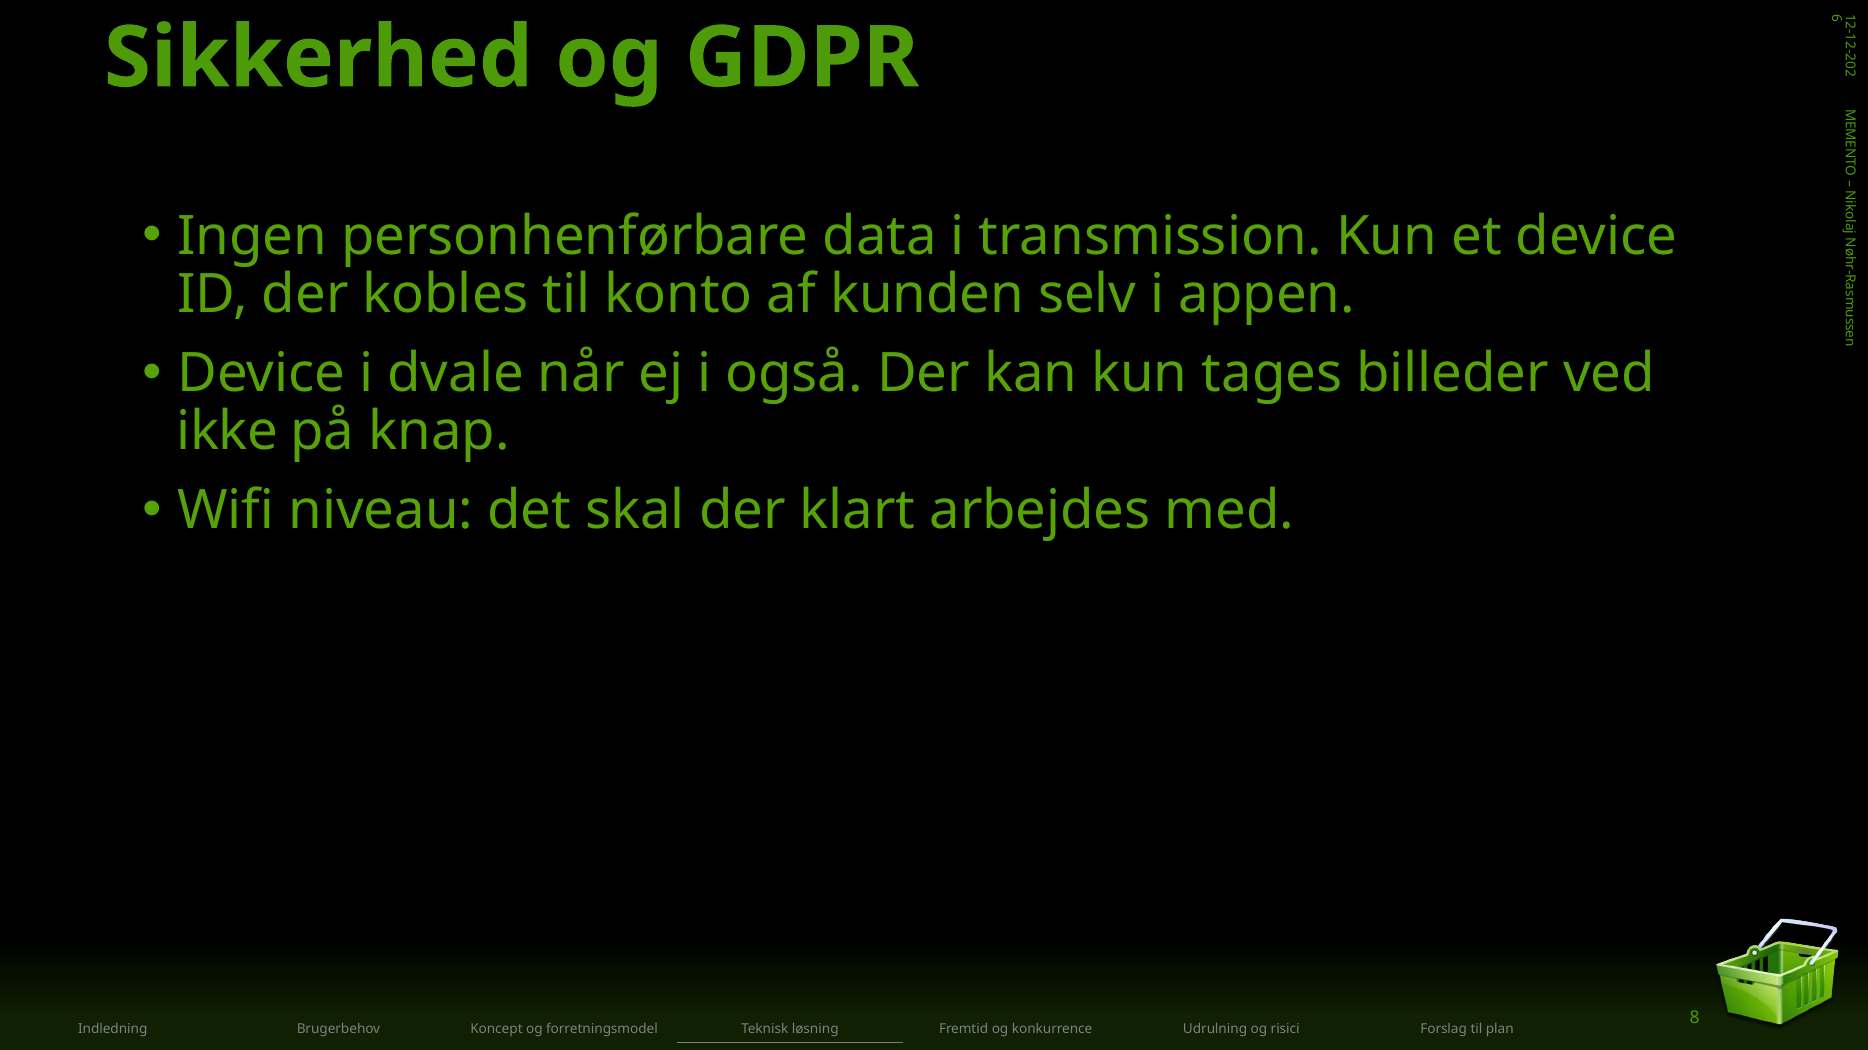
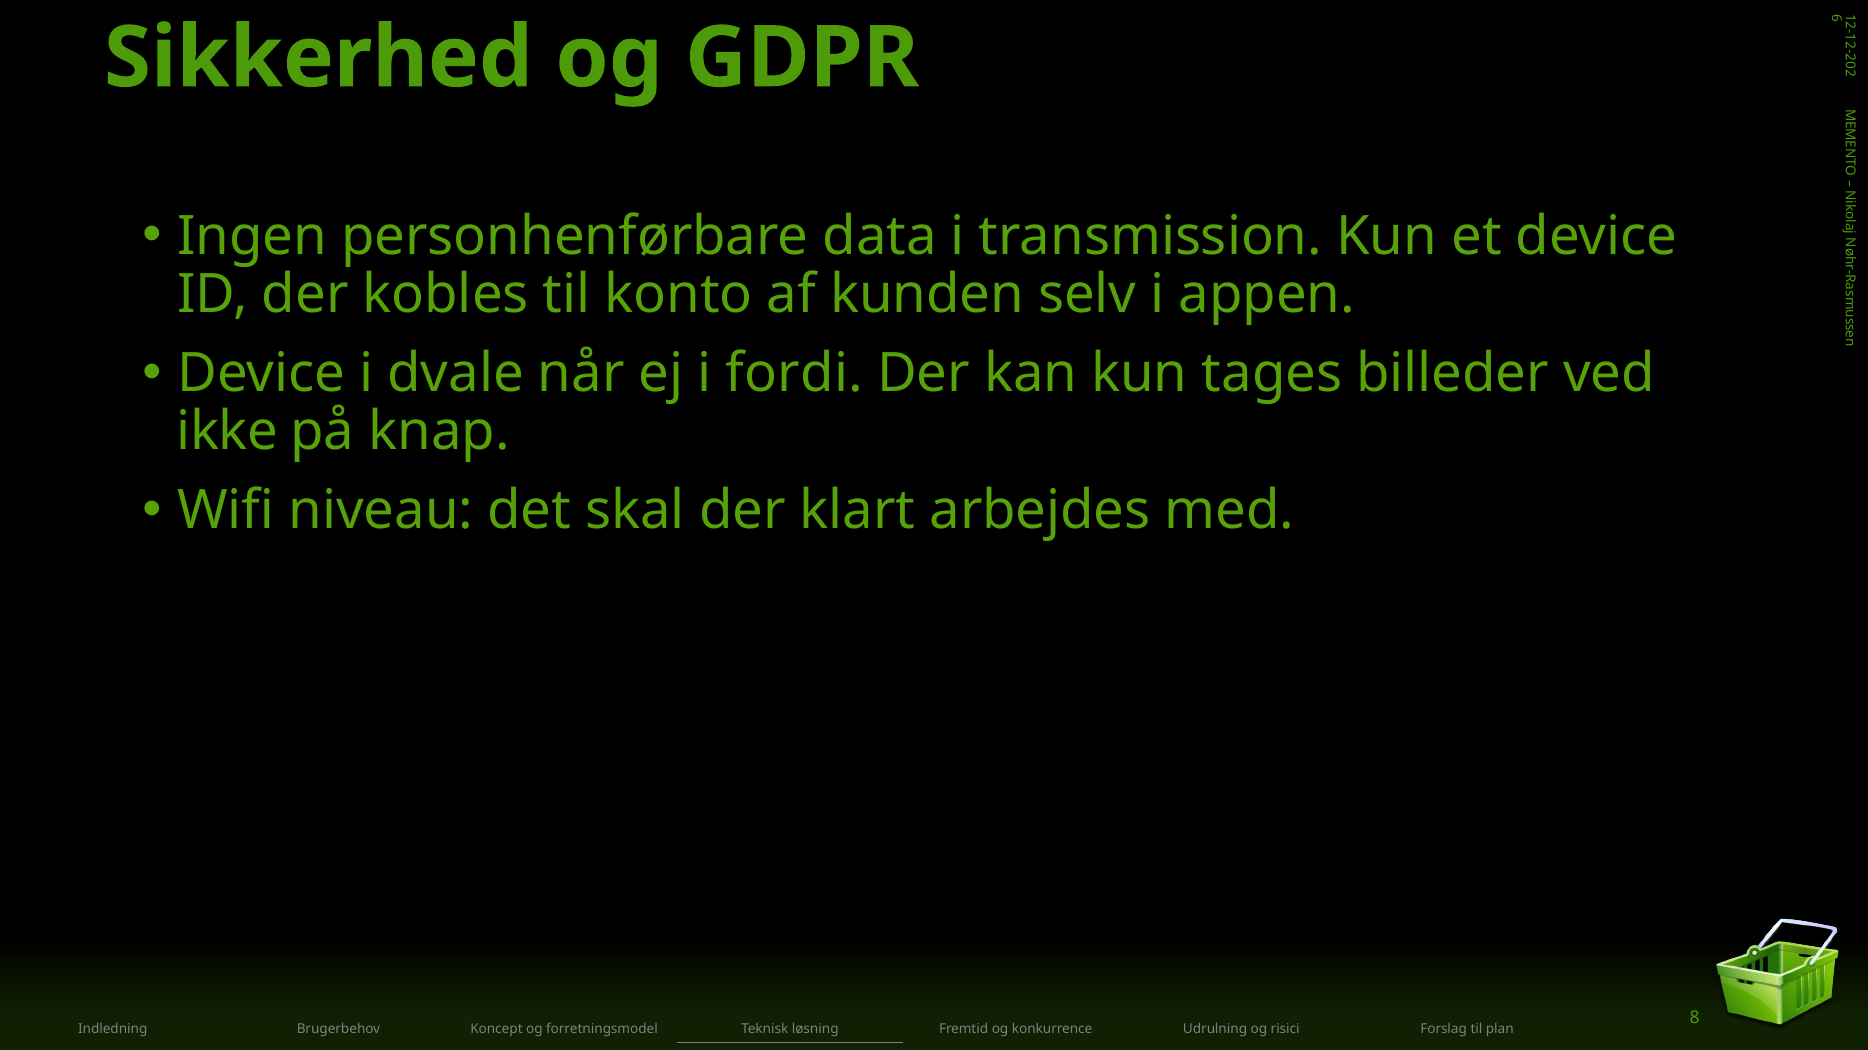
også: også -> fordi (794, 373)
